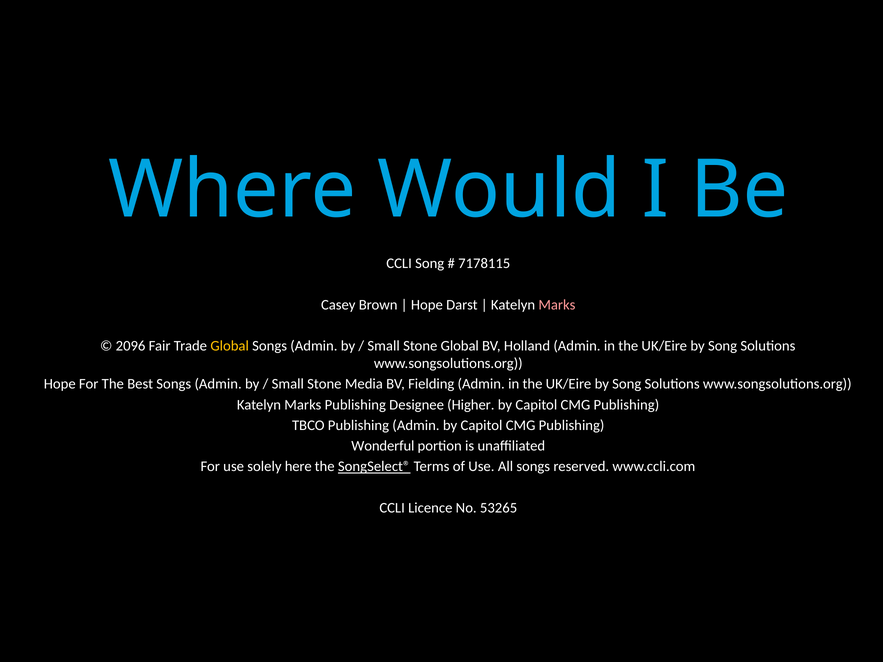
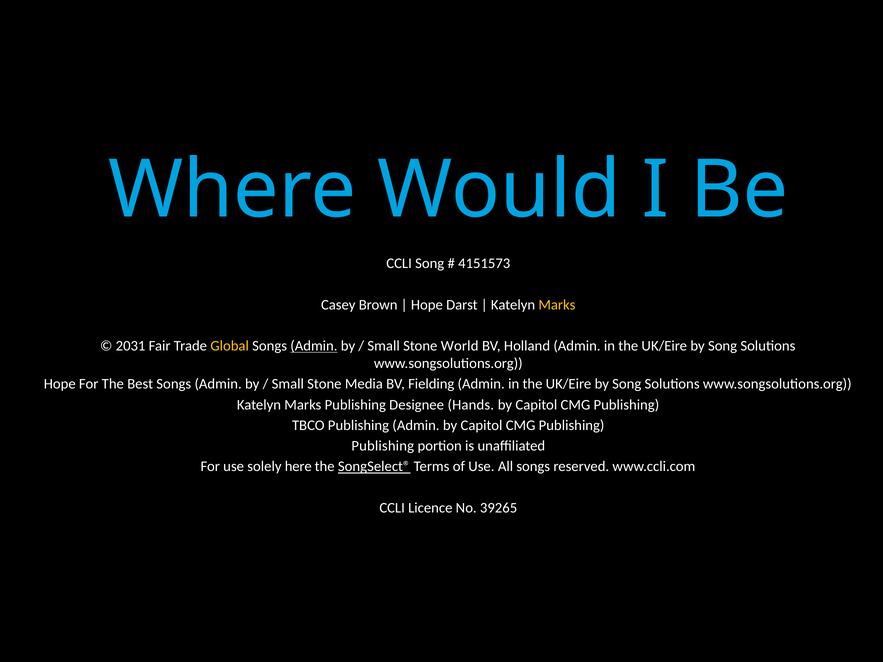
7178115: 7178115 -> 4151573 (484, 264)
Marks colour: pink -> yellow (557, 305)
2096: 2096 -> 2031 (131, 346)
Admin underline: none -> present (314, 346)
Stone Global: Global -> World (460, 346)
Higher: Higher -> Hands (471, 405)
Wonderful: Wonderful -> Publishing (383, 446)
53265: 53265 -> 39265 (499, 508)
